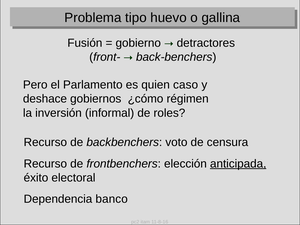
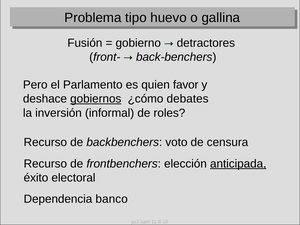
caso: caso -> favor (186, 85)
gobiernos underline: none -> present (96, 99)
régimen: régimen -> debates (188, 99)
